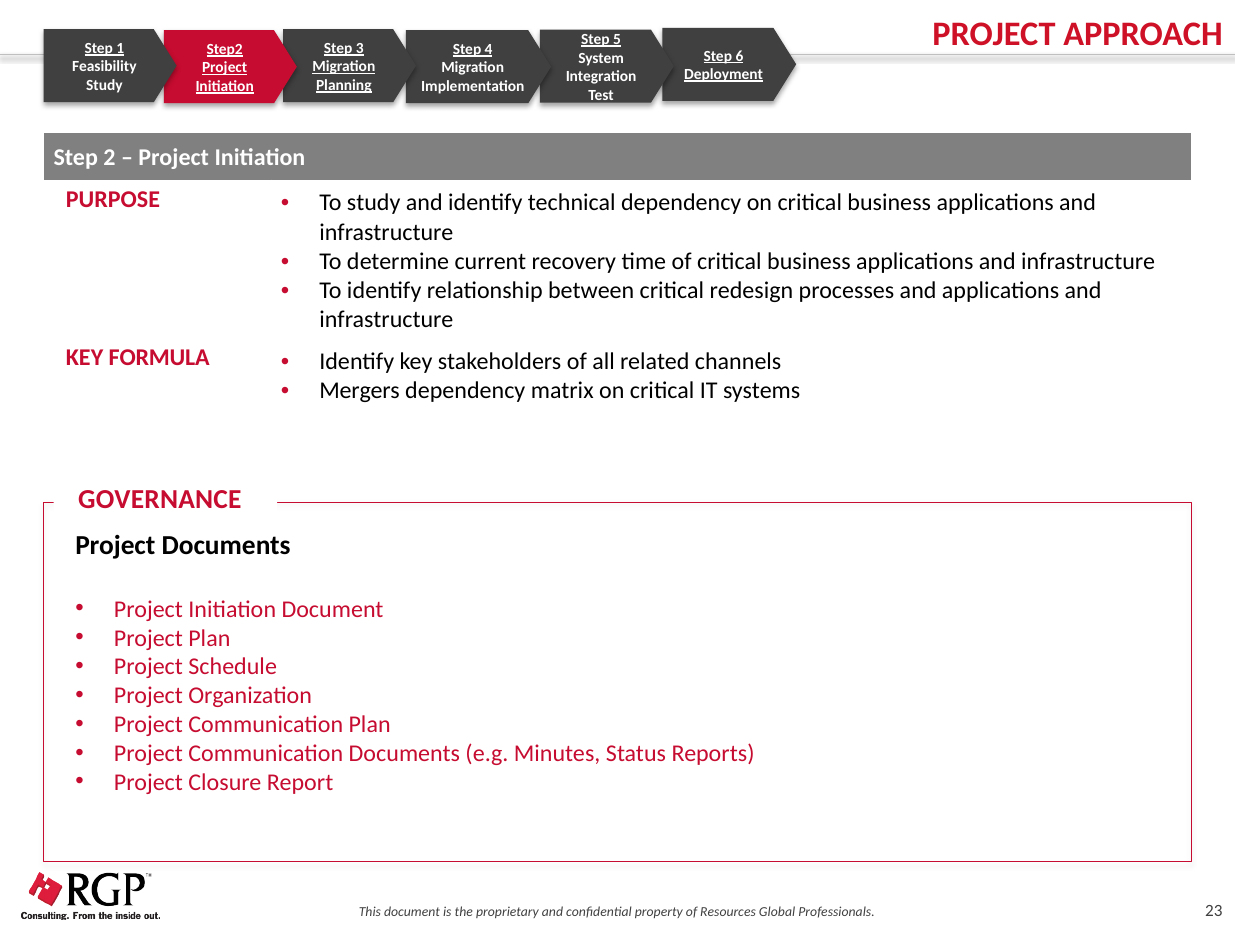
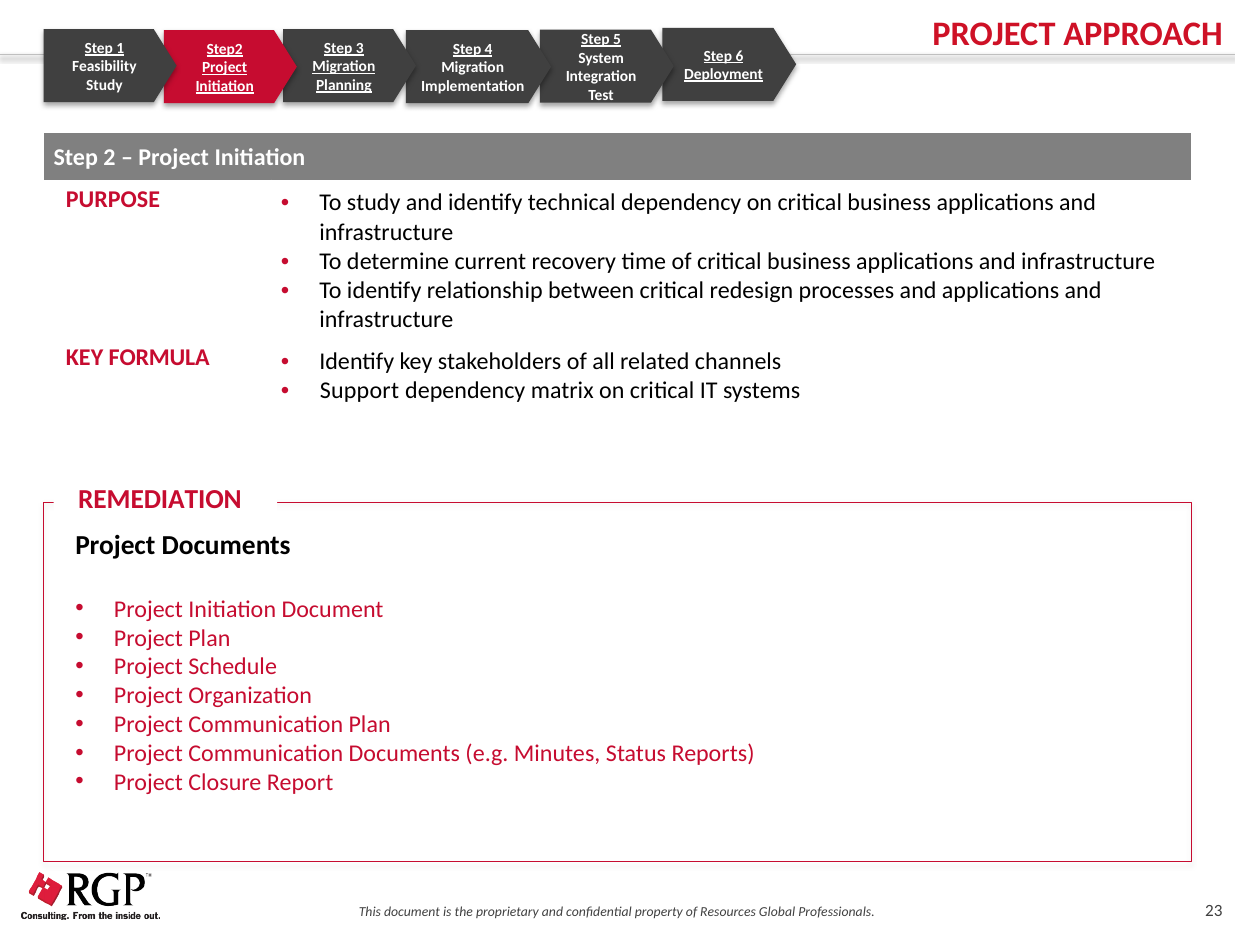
Mergers: Mergers -> Support (359, 391)
GOVERNANCE: GOVERNANCE -> REMEDIATION (160, 500)
